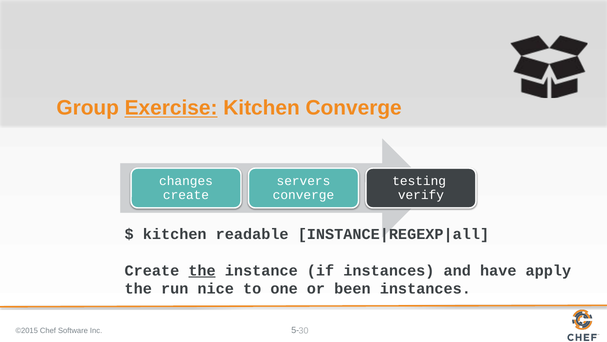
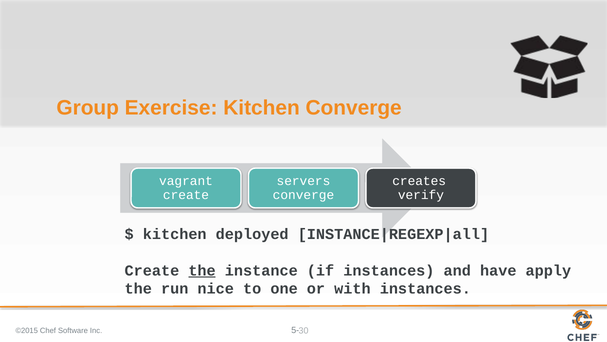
Exercise underline: present -> none (171, 108)
changes: changes -> vagrant (186, 181)
testing: testing -> creates (419, 181)
readable: readable -> deployed (252, 234)
been: been -> with (352, 288)
